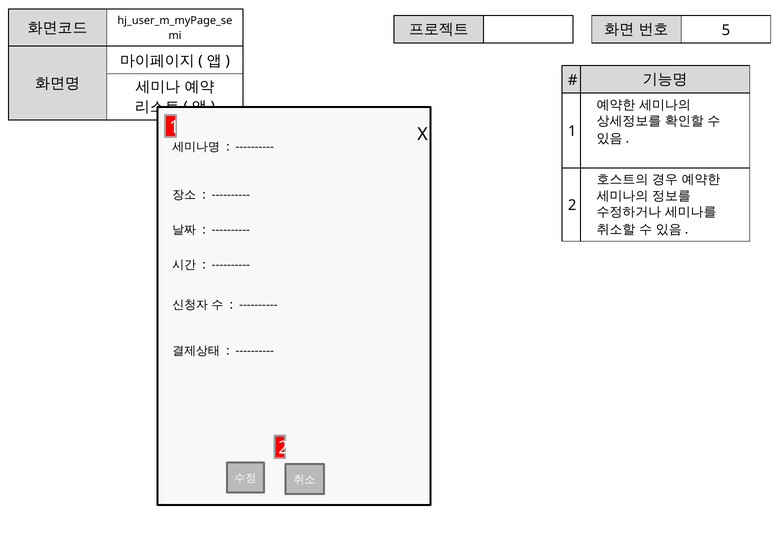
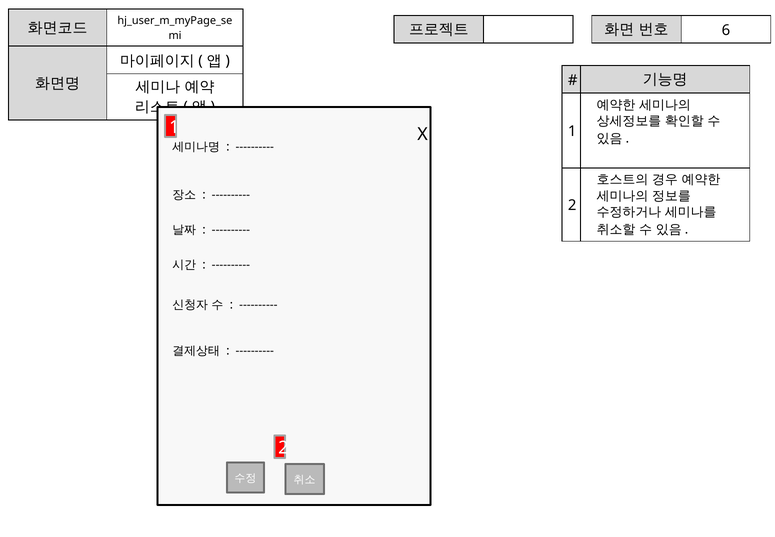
5: 5 -> 6 (726, 30)
